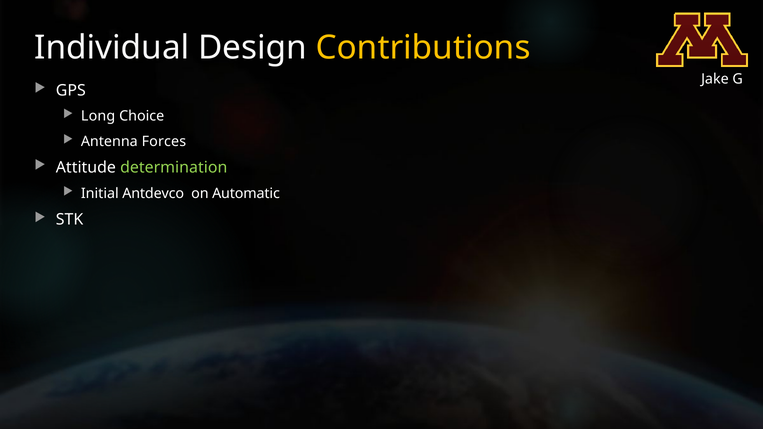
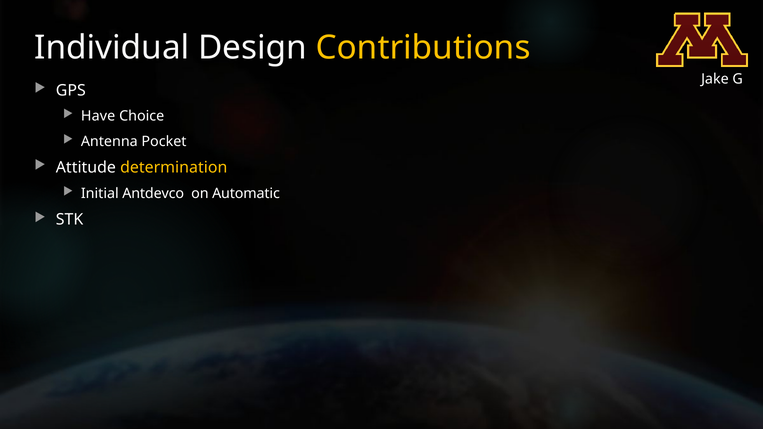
Long: Long -> Have (98, 116)
Forces: Forces -> Pocket (164, 141)
determination colour: light green -> yellow (174, 168)
